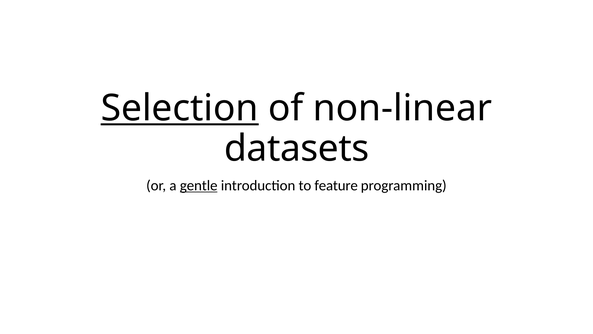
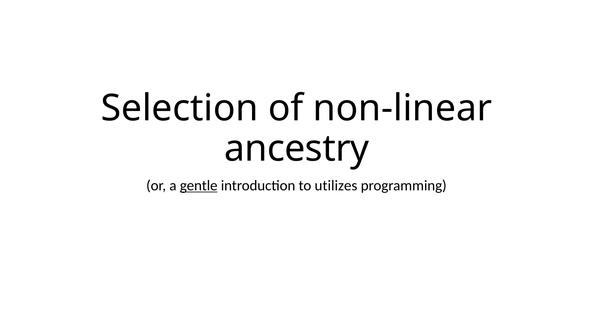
Selection underline: present -> none (180, 108)
datasets: datasets -> ancestry (297, 148)
feature: feature -> utilizes (336, 185)
